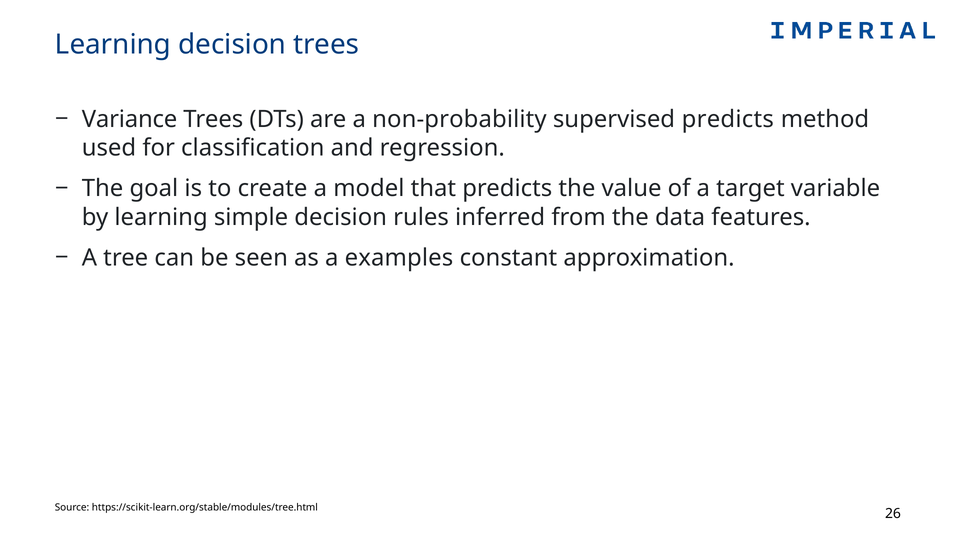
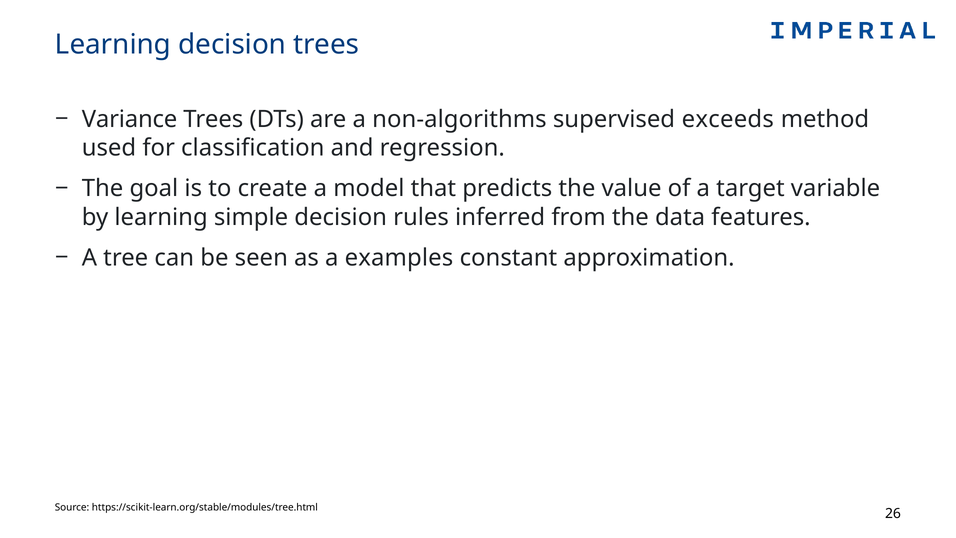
non-probability: non-probability -> non-algorithms (459, 119)
supervised predicts: predicts -> exceeds (728, 119)
